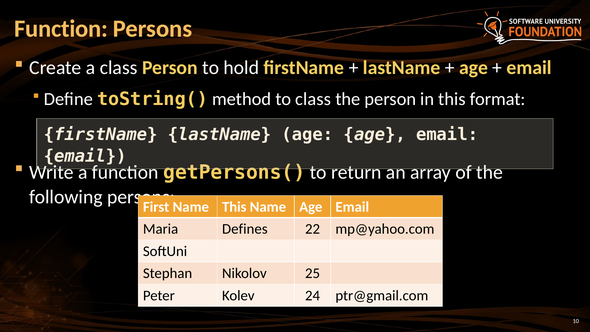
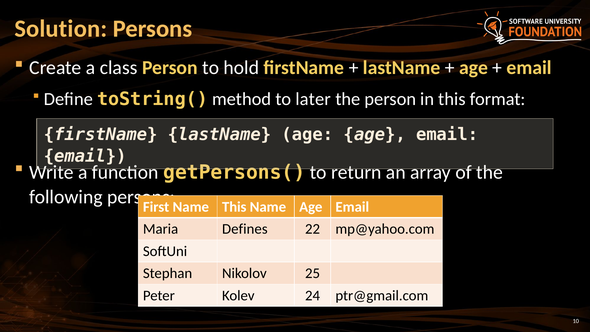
Function: Function -> Solution (61, 29)
to class: class -> later (313, 99)
